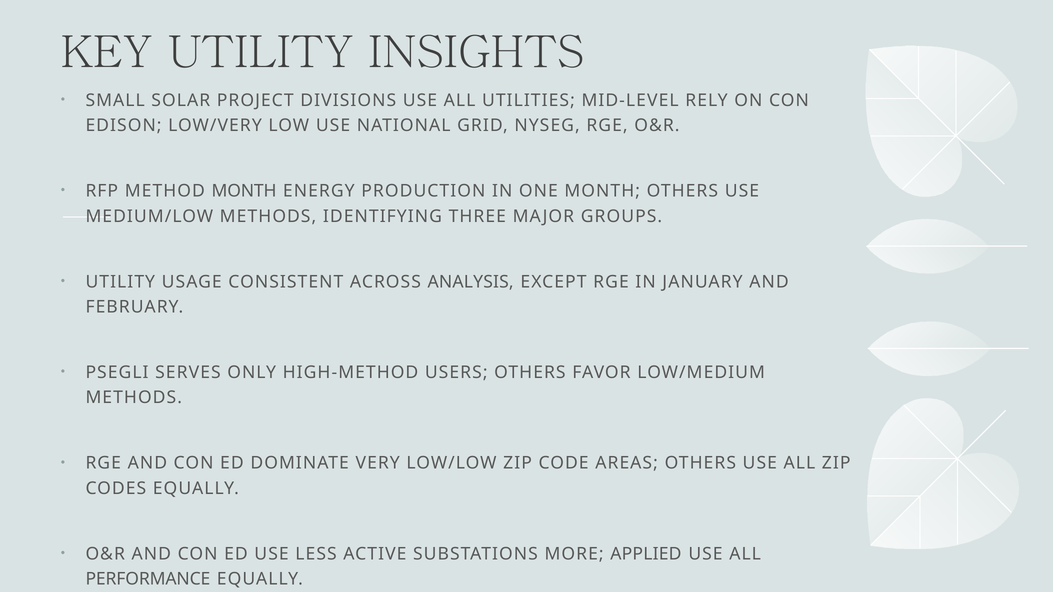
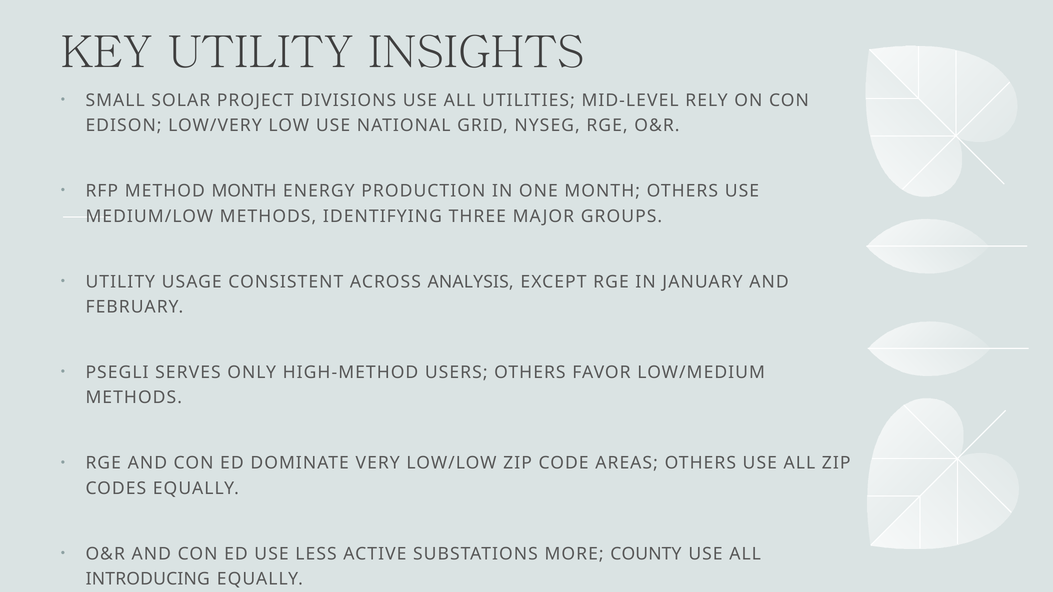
APPLIED: APPLIED -> COUNTY (646, 554)
PERFORMANCE: PERFORMANCE -> INTRODUCING (148, 579)
